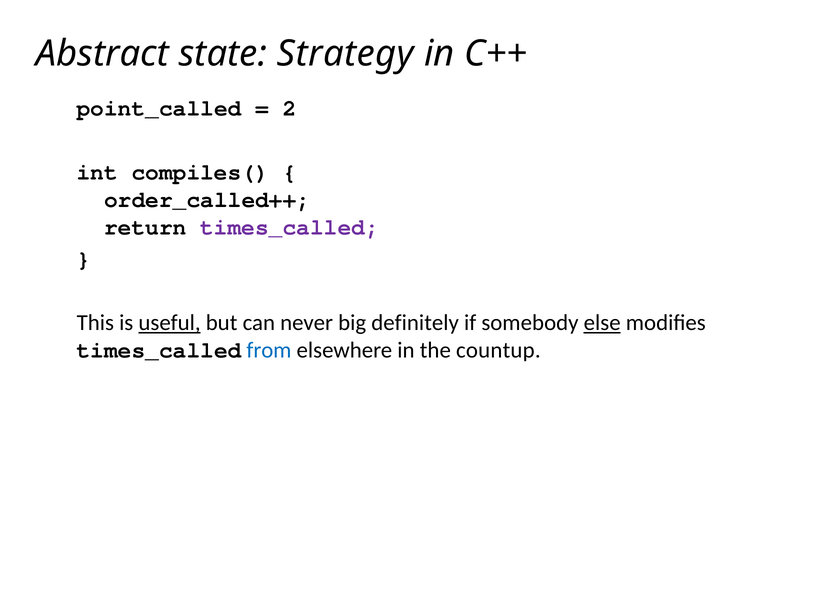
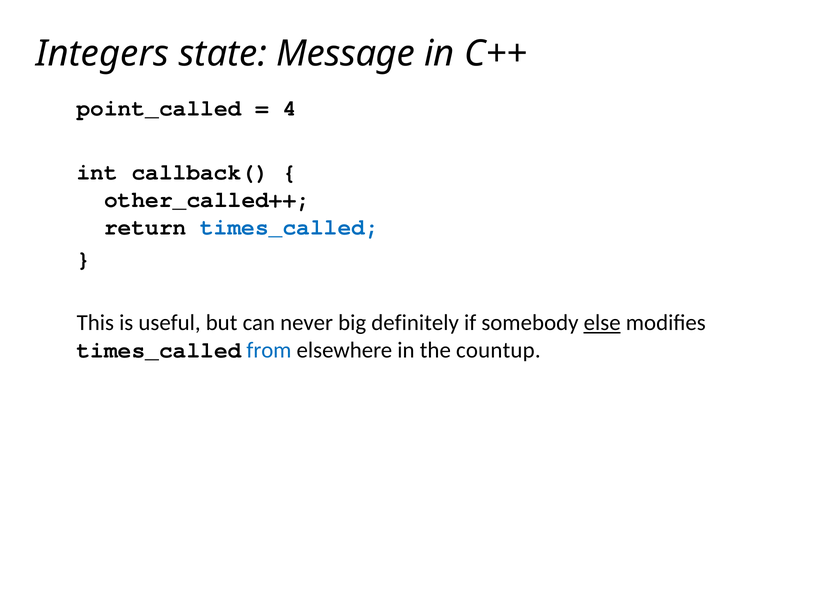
Abstract: Abstract -> Integers (102, 54)
Strategy: Strategy -> Message (346, 54)
2: 2 -> 4 (290, 108)
compiles(: compiles( -> callback( (200, 172)
order_called++: order_called++ -> other_called++ (207, 200)
times_called colour: purple -> blue (290, 227)
useful underline: present -> none (170, 323)
